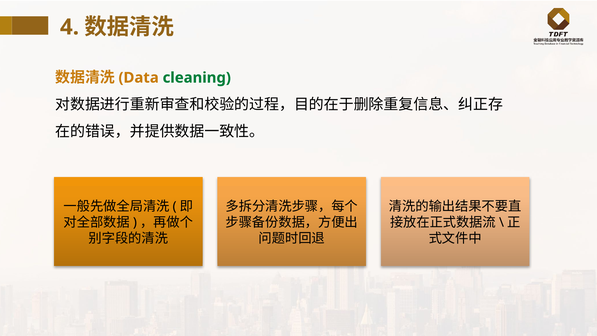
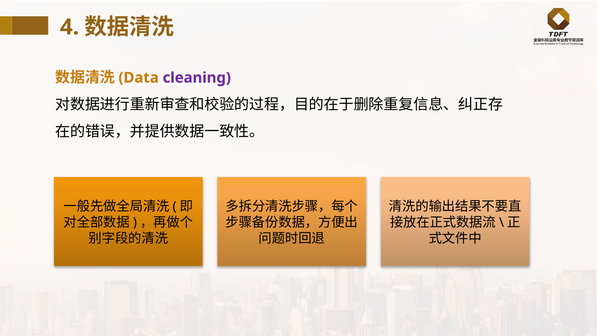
cleaning colour: green -> purple (197, 78)
